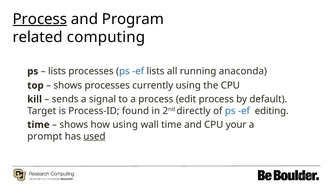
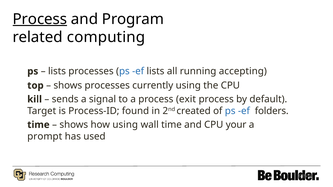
anaconda: anaconda -> accepting (243, 71)
edit: edit -> exit (186, 99)
directly: directly -> created (194, 111)
editing: editing -> folders (272, 111)
used underline: present -> none (94, 137)
